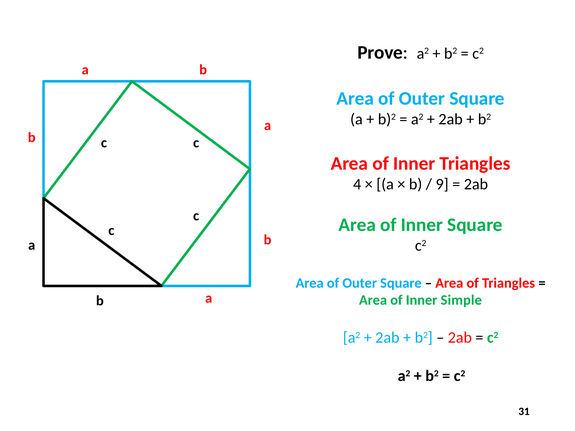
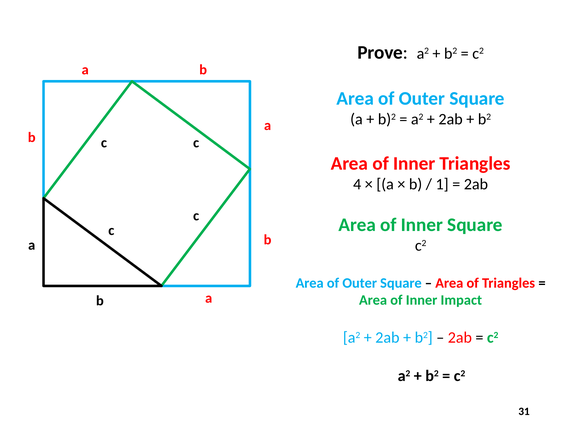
9: 9 -> 1 (442, 184)
Simple: Simple -> Impact (461, 300)
